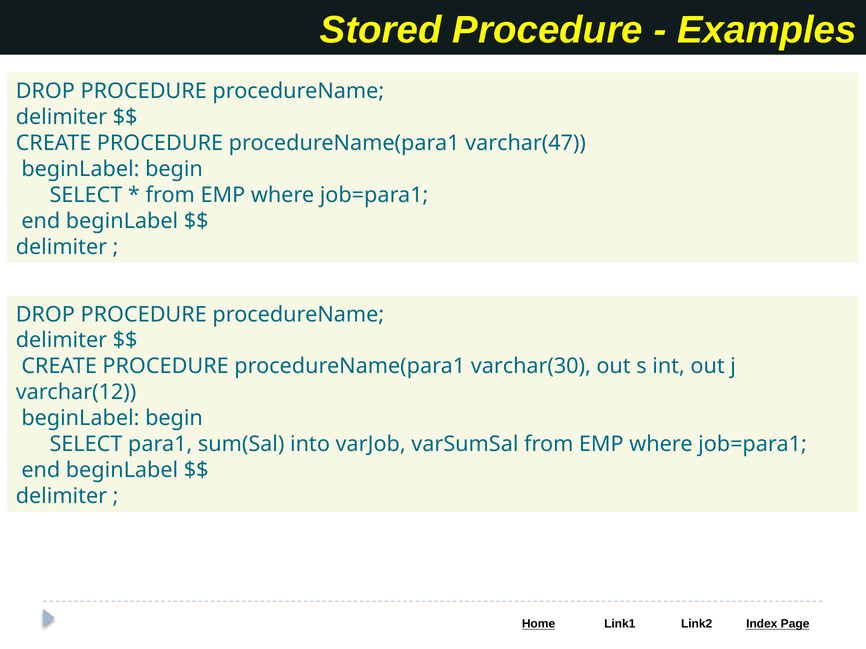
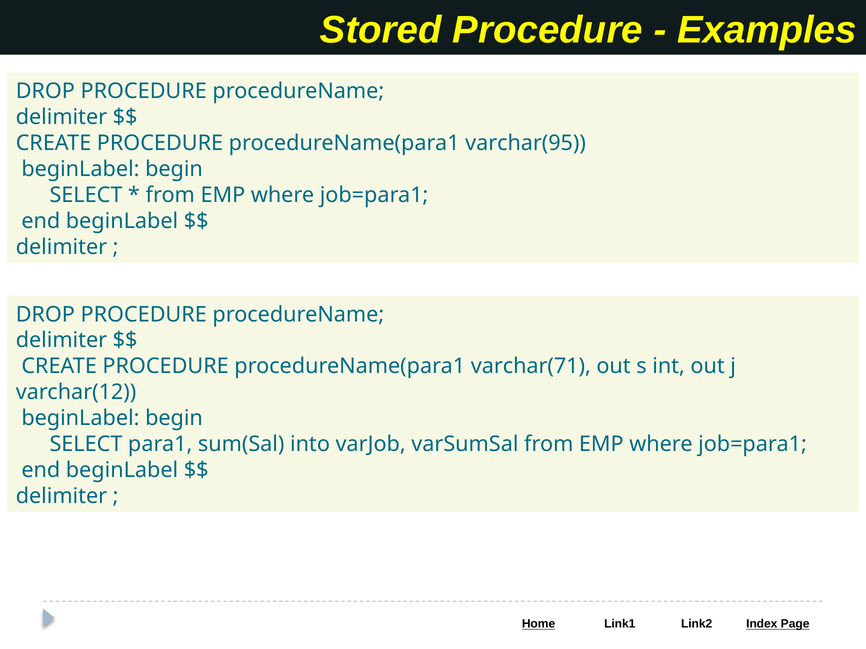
varchar(47: varchar(47 -> varchar(95 (526, 143)
varchar(30: varchar(30 -> varchar(71 (531, 367)
